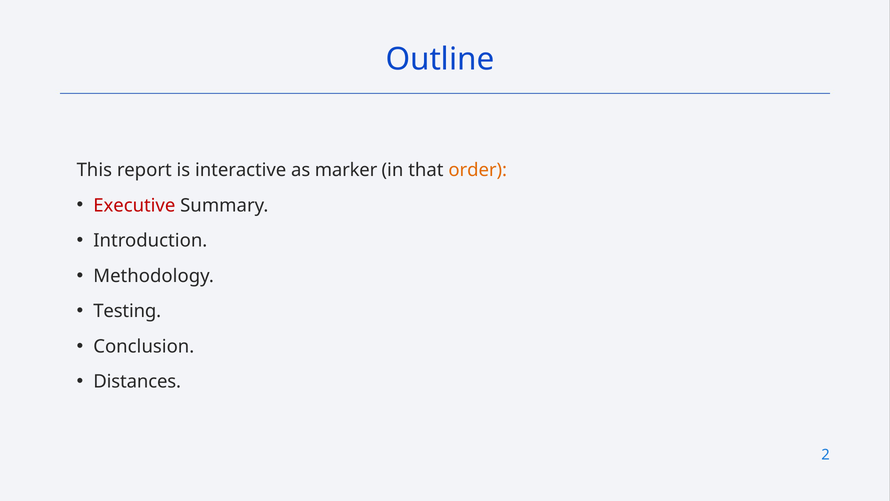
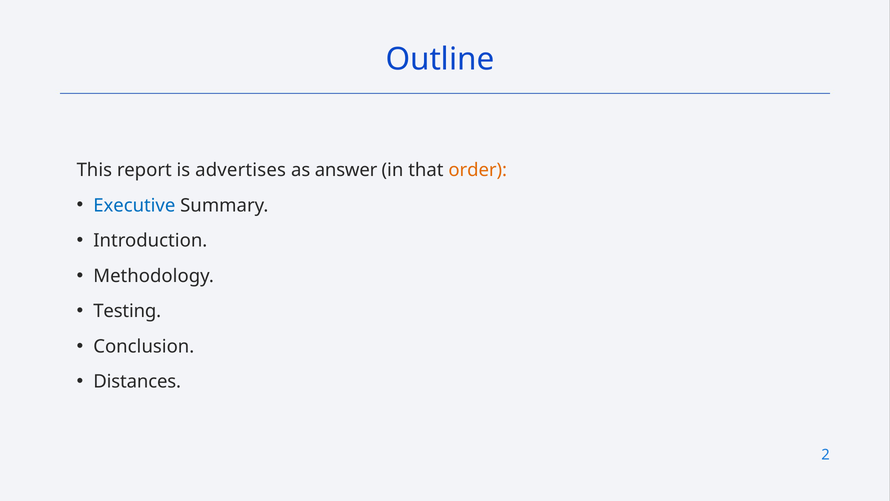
interactive: interactive -> advertises (241, 170)
marker: marker -> answer (346, 170)
Executive colour: red -> blue (134, 205)
